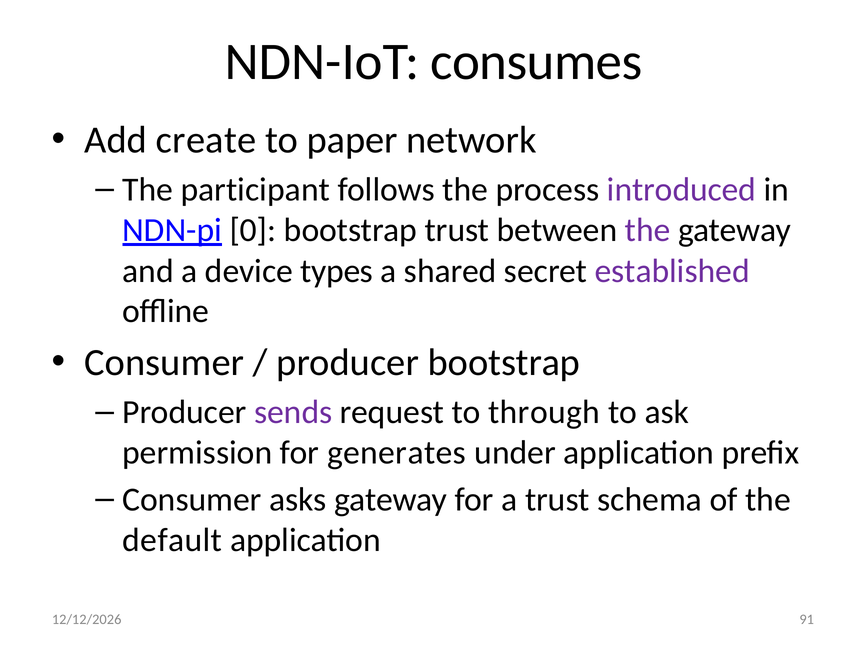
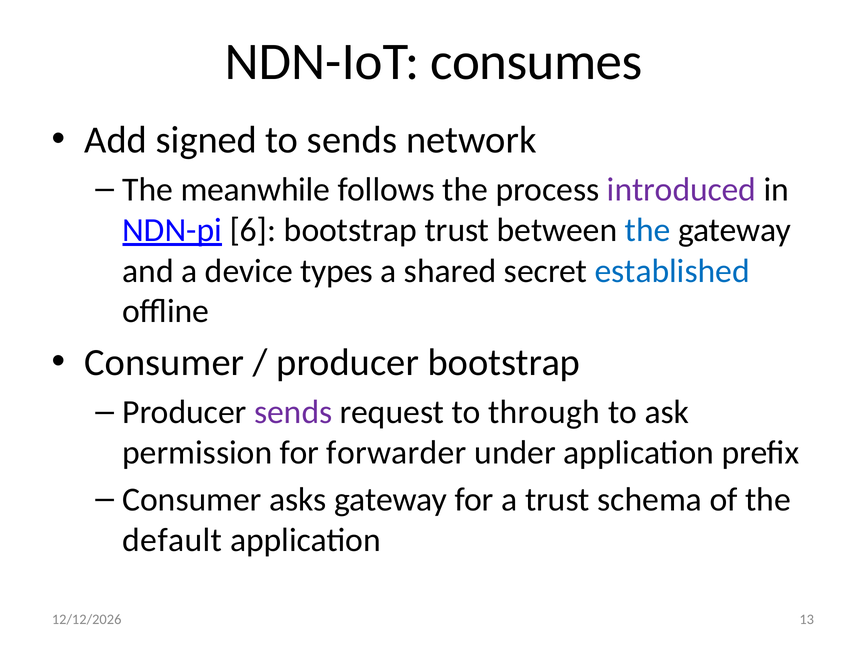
create: create -> signed (206, 140)
to paper: paper -> sends (352, 140)
participant: participant -> meanwhile (255, 190)
0: 0 -> 6 (253, 230)
the colour: purple -> blue (648, 230)
established colour: purple -> blue (672, 271)
generates: generates -> forwarder (397, 453)
91: 91 -> 13 (807, 620)
